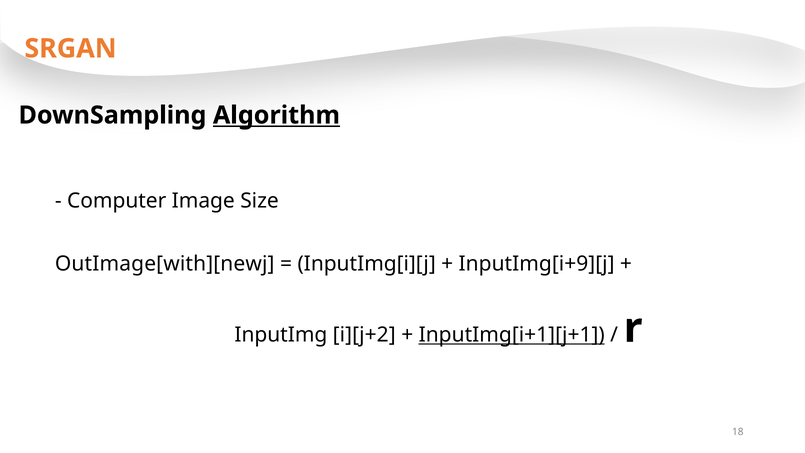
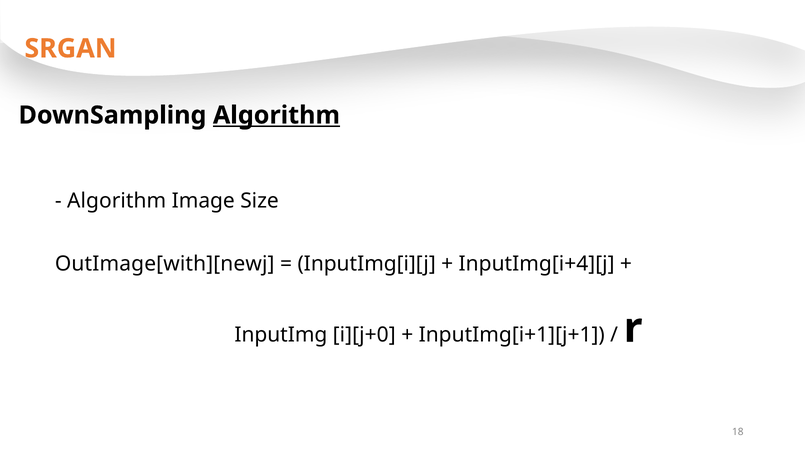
Computer: Computer -> Algorithm (117, 201)
InputImg[i+9][j: InputImg[i+9][j -> InputImg[i+4][j (537, 264)
i][j+2: i][j+2 -> i][j+0 (364, 335)
InputImg[i+1][j+1 underline: present -> none (512, 335)
